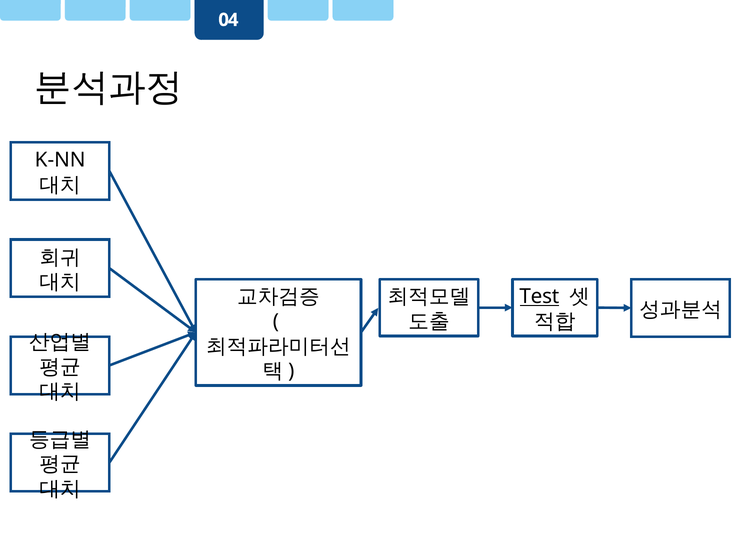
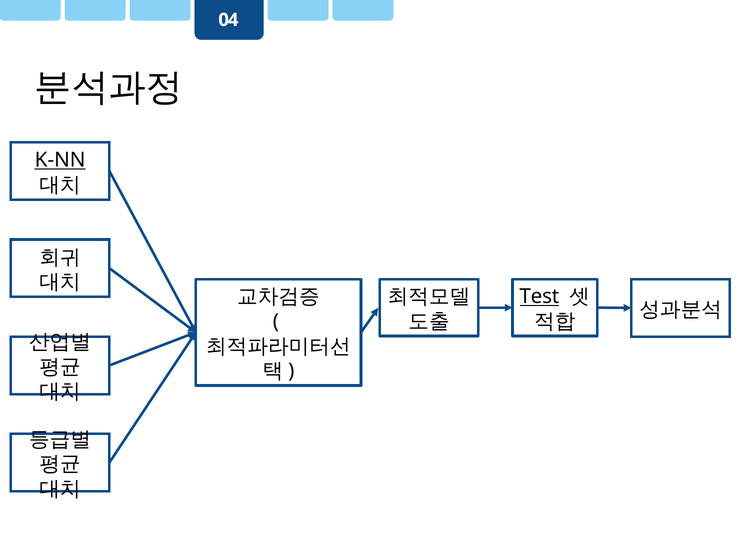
K-NN underline: none -> present (60, 160)
